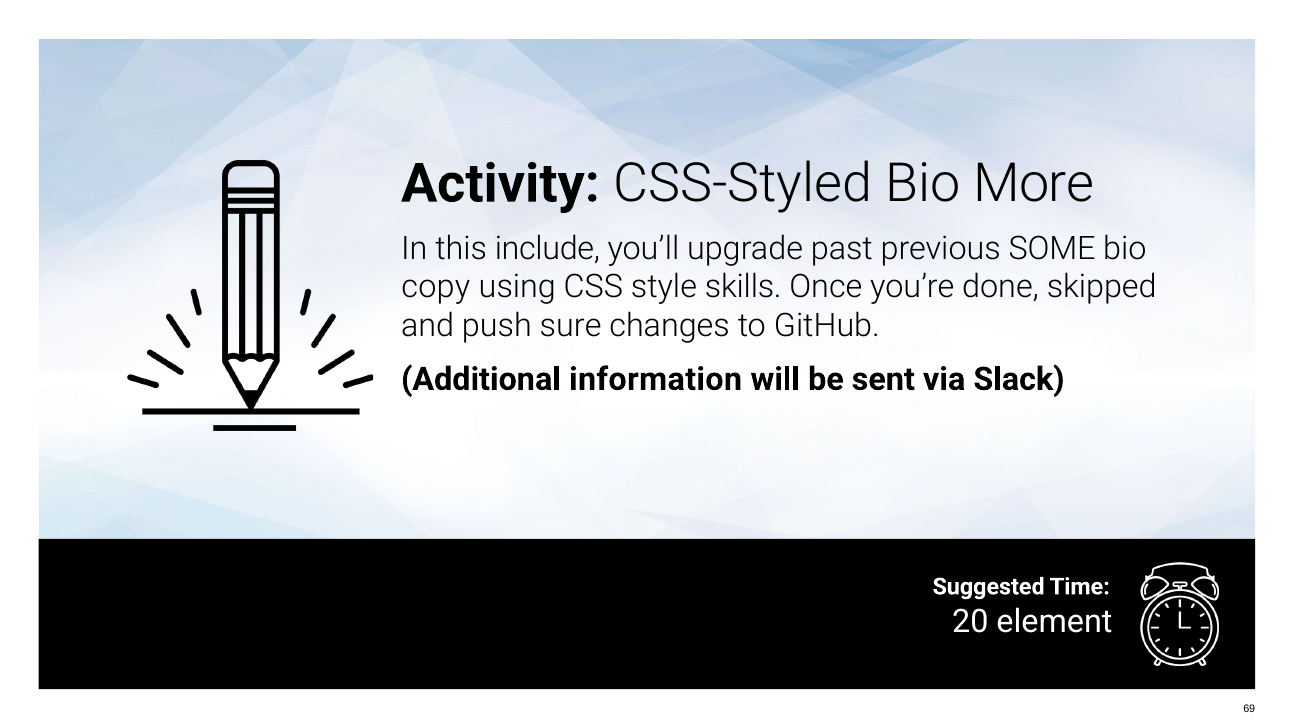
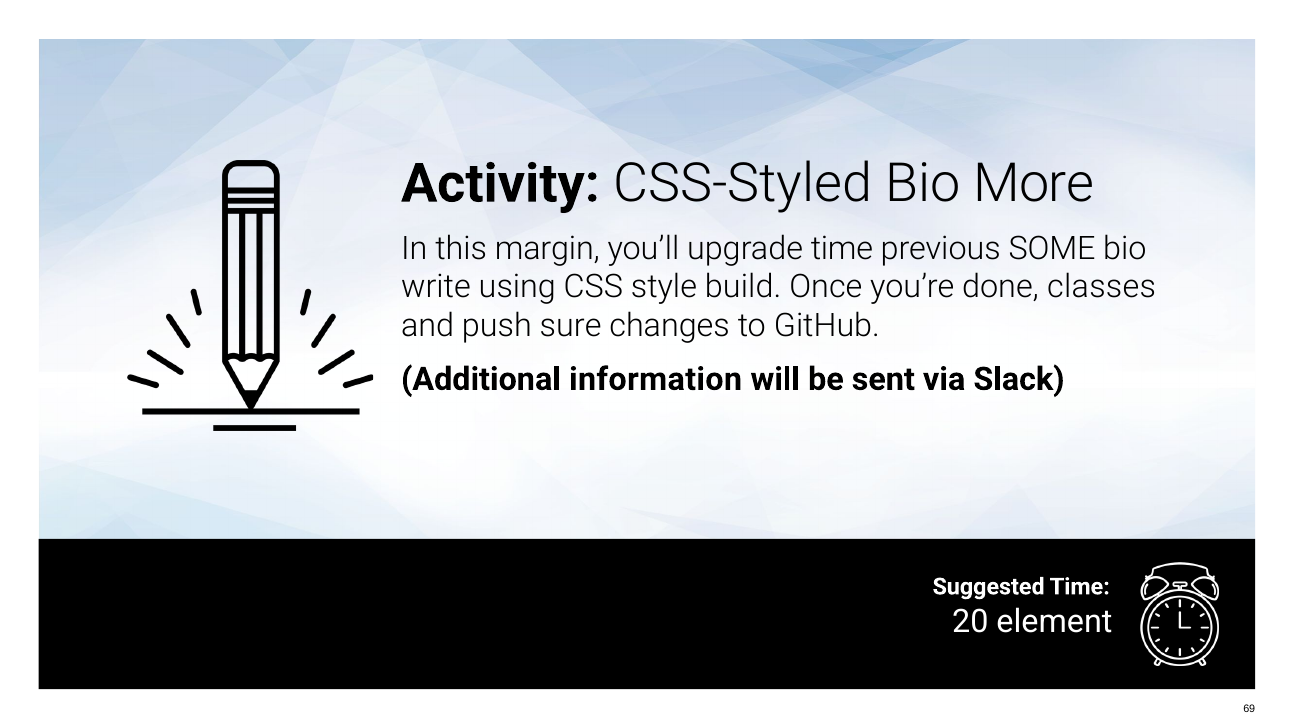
include: include -> margin (547, 248)
upgrade past: past -> time (842, 248)
copy: copy -> write (436, 287)
skills: skills -> build (743, 287)
skipped: skipped -> classes (1102, 287)
